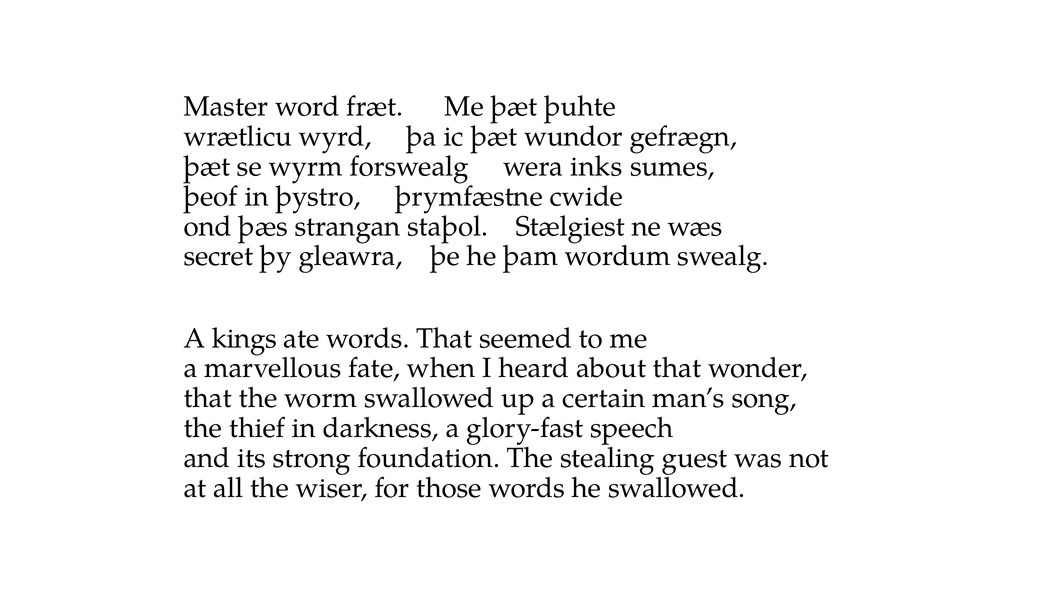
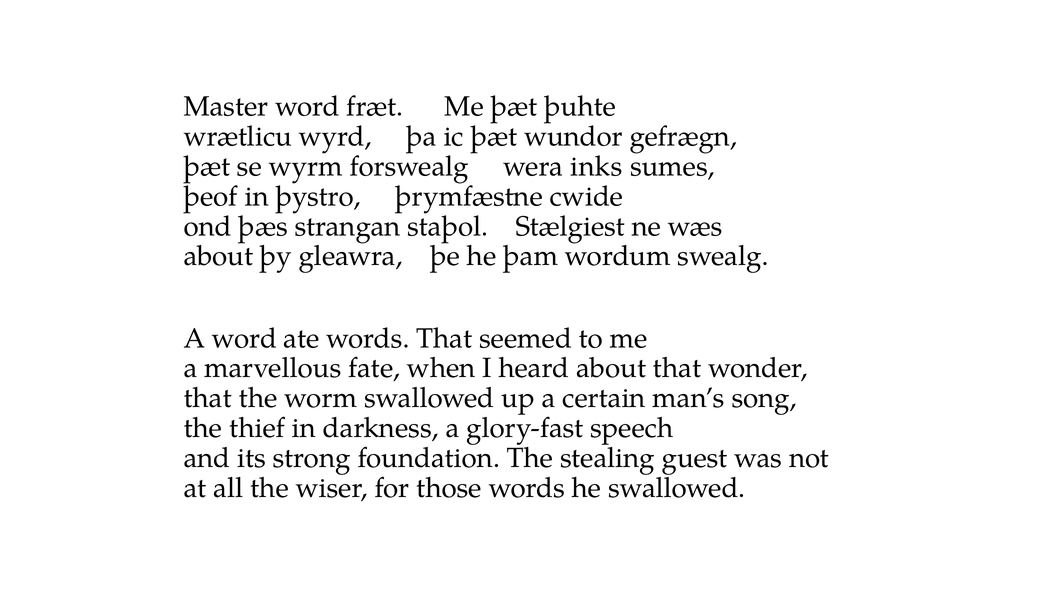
secret: secret -> about (218, 256)
A kings: kings -> word (244, 338)
